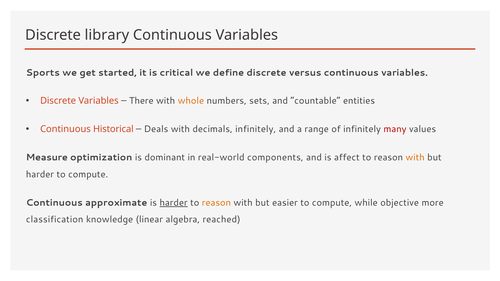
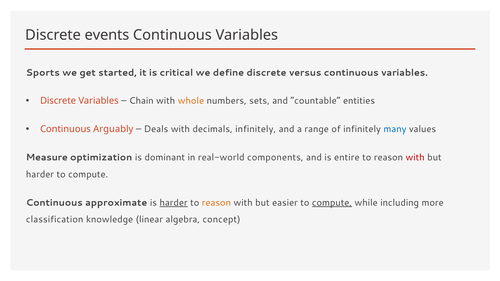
library: library -> events (107, 35)
There: There -> Chain (141, 101)
Historical: Historical -> Arguably (113, 129)
many colour: red -> blue (395, 129)
affect: affect -> entire (347, 158)
with colour: orange -> red (415, 158)
compute underline: none -> present (332, 203)
objective: objective -> including (400, 203)
reached: reached -> concept (222, 220)
